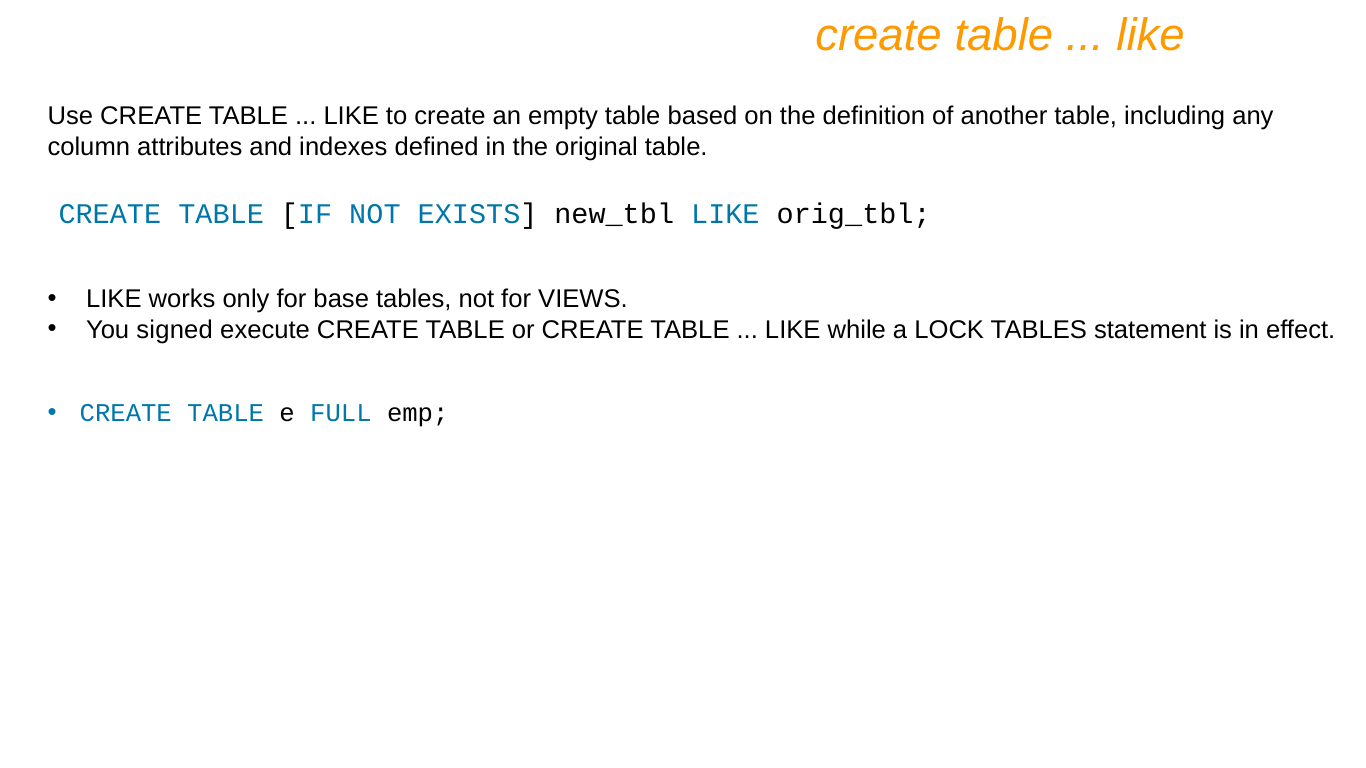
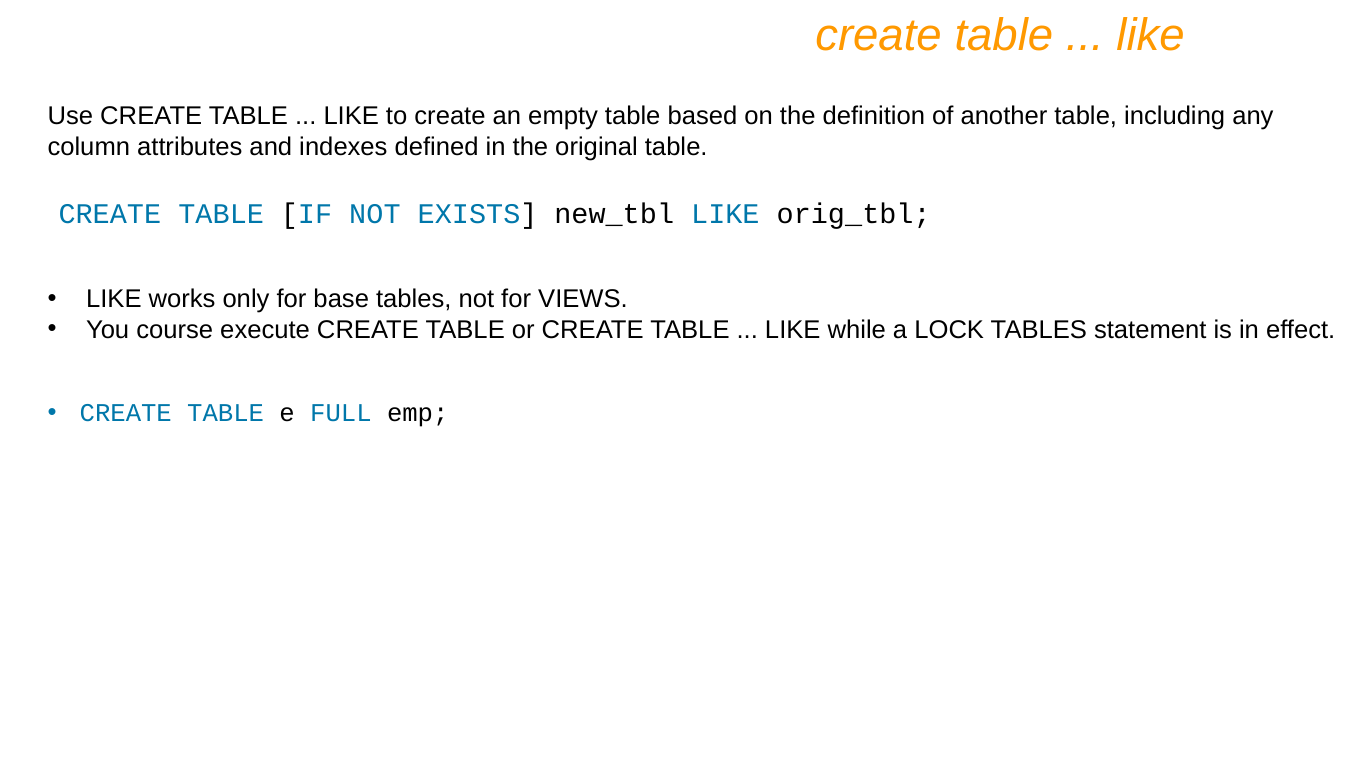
signed: signed -> course (175, 330)
